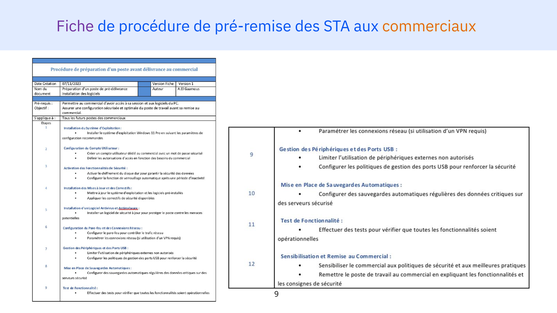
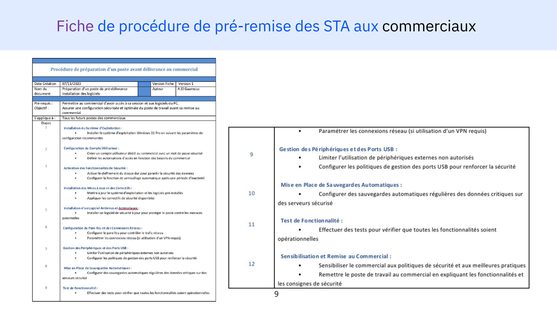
commerciaux colour: orange -> black (429, 26)
